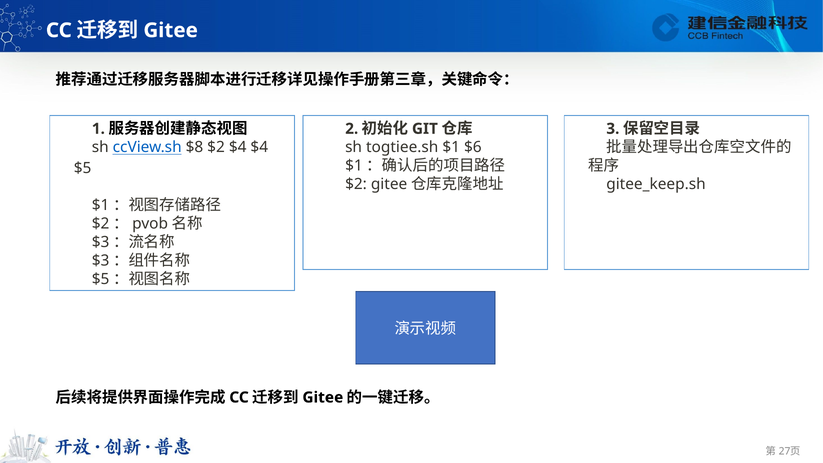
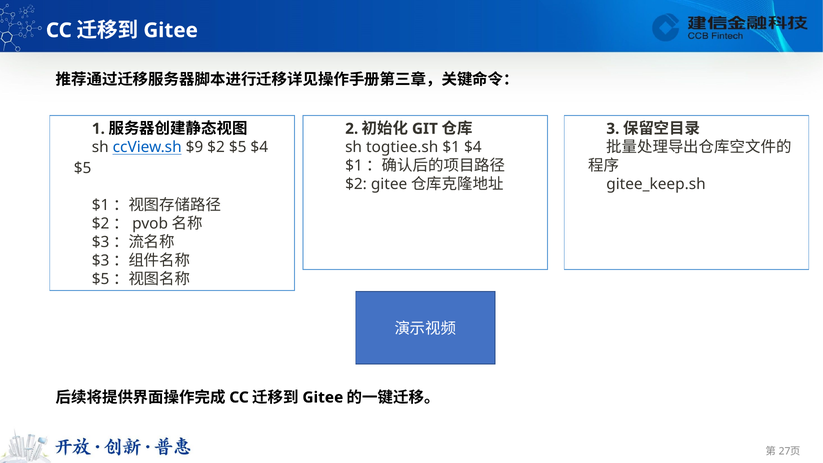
$8: $8 -> $9 (194, 147)
$2 $4: $4 -> $5 (238, 147)
$1 $6: $6 -> $4 (473, 147)
